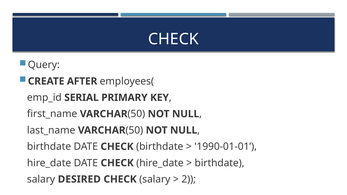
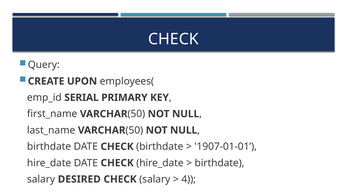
AFTER: AFTER -> UPON (82, 81)
1990-01-01: 1990-01-01 -> 1907-01-01 (226, 147)
2: 2 -> 4 (189, 179)
